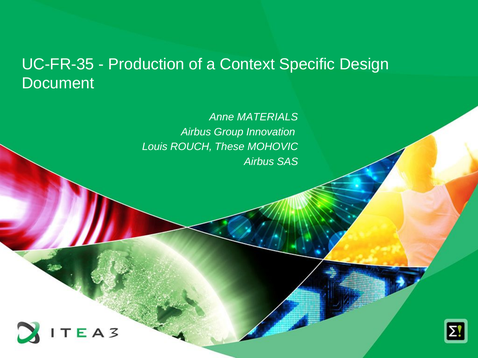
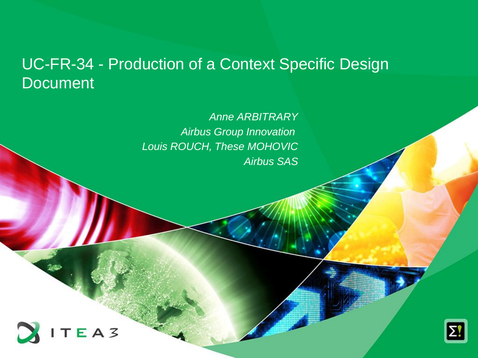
UC-FR-35: UC-FR-35 -> UC-FR-34 (58, 64)
MATERIALS: MATERIALS -> ARBITRARY (267, 117)
